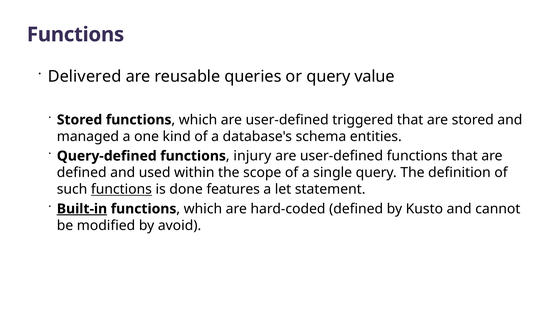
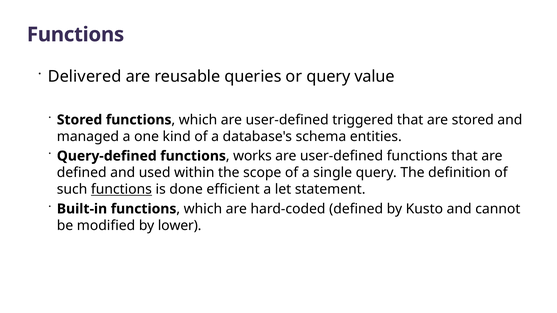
injury: injury -> works (252, 156)
features: features -> efficient (233, 190)
Built-in underline: present -> none (82, 209)
avoid: avoid -> lower (180, 226)
